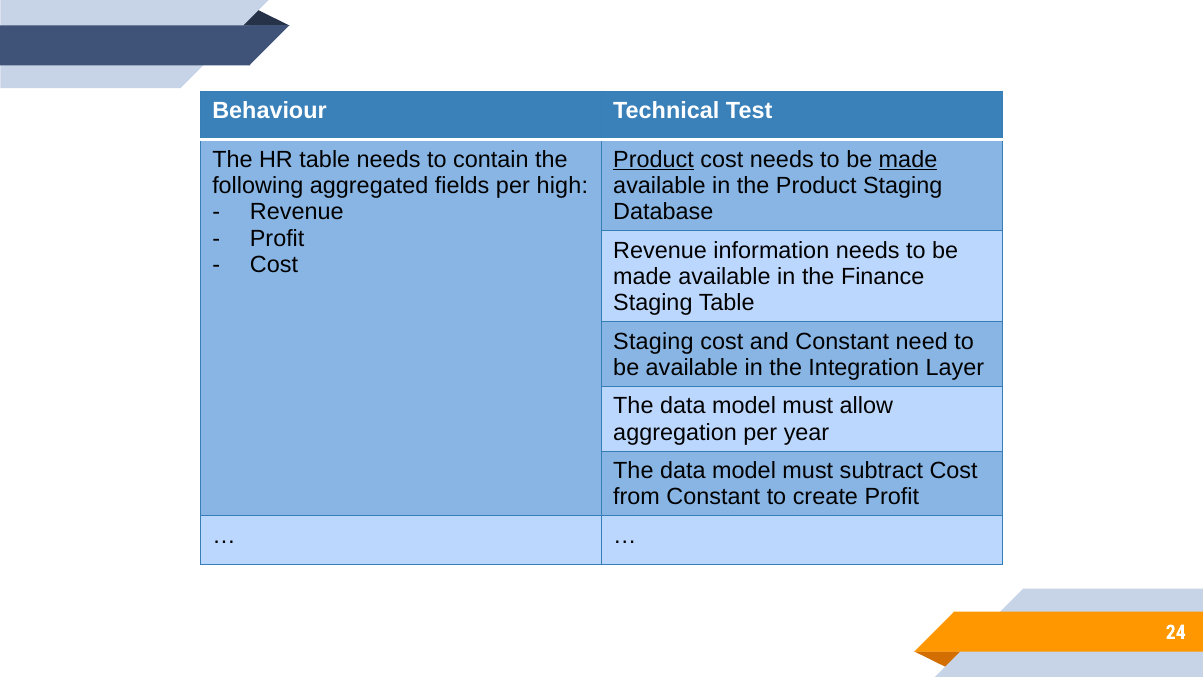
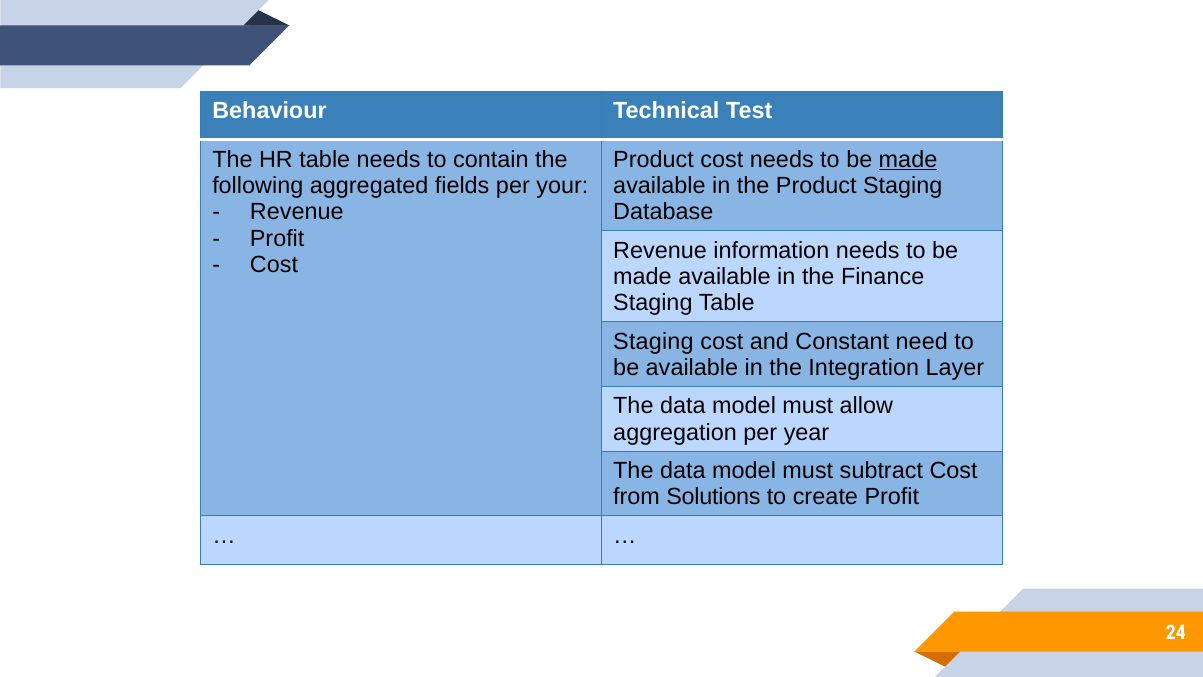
Product underline: present -> none (654, 159)
high: high -> your (562, 186)
from Constant: Constant -> Solutions (713, 497)
